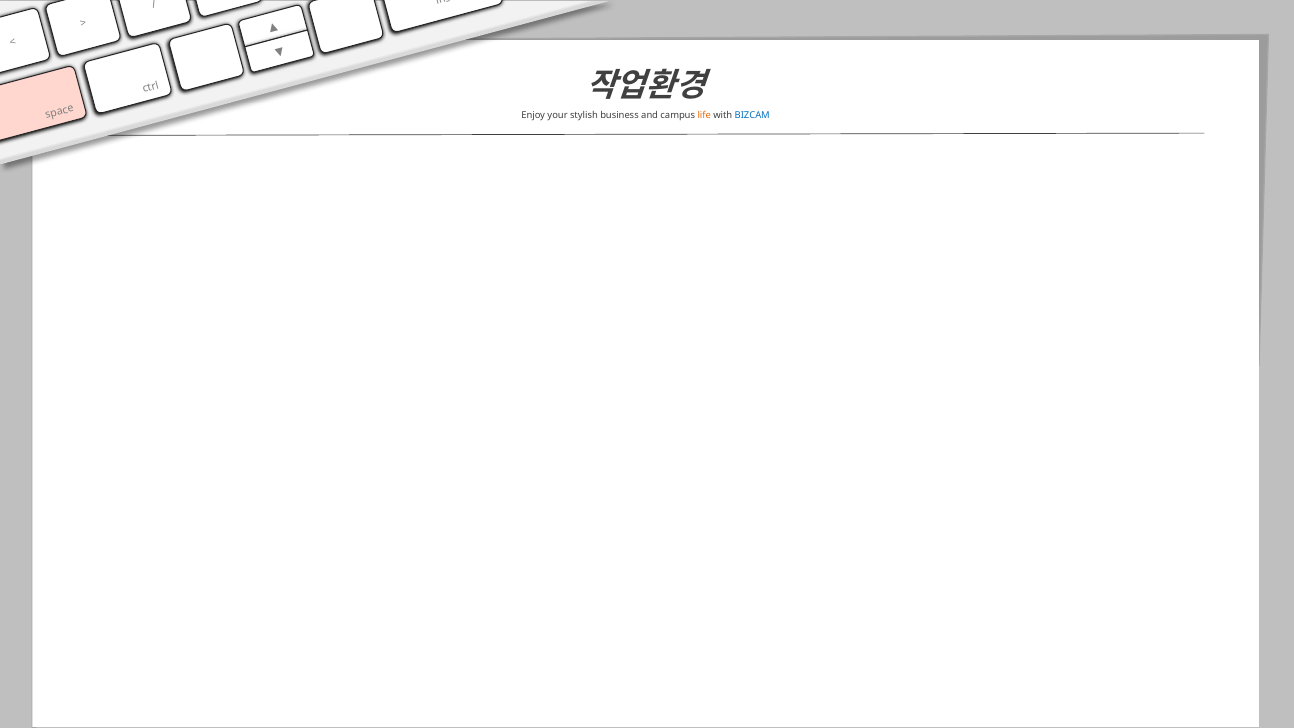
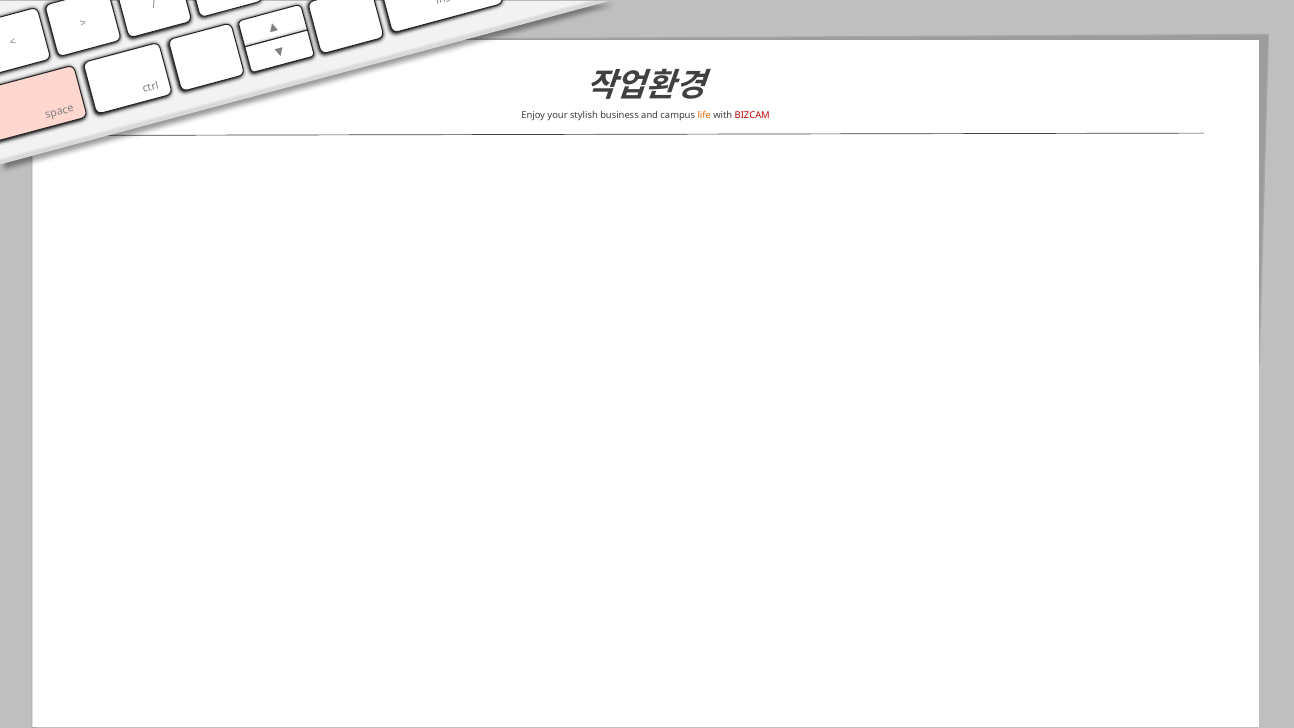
BIZCAM colour: blue -> red (752, 115)
